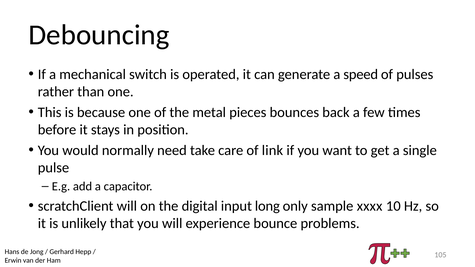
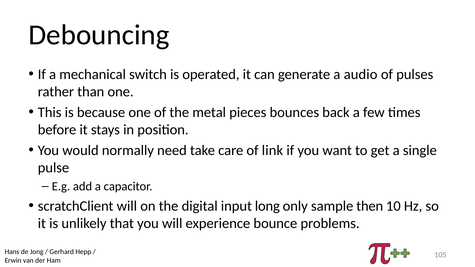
speed: speed -> audio (361, 74)
xxxx: xxxx -> then (370, 206)
